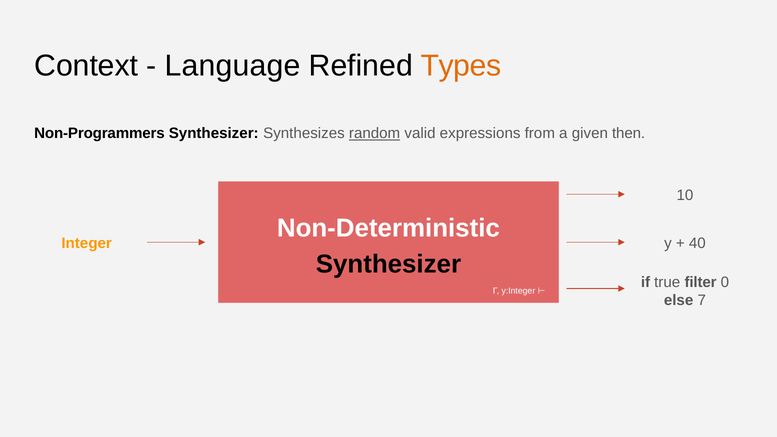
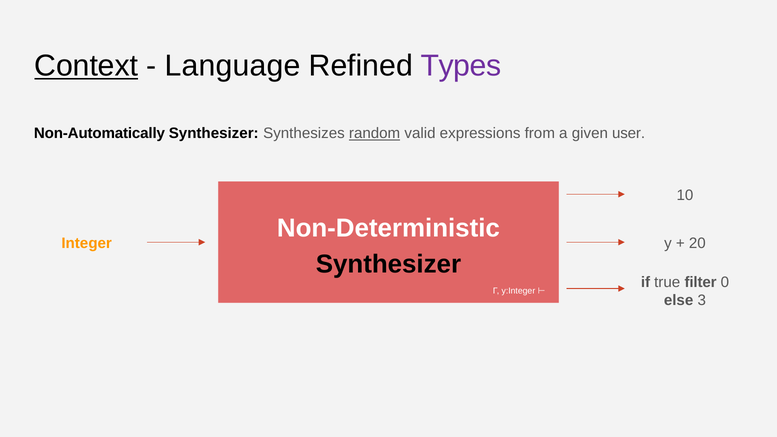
Context underline: none -> present (86, 66)
Types colour: orange -> purple (461, 66)
Non-Programmers: Non-Programmers -> Non-Automatically (99, 133)
then: then -> user (629, 133)
40: 40 -> 20 (697, 243)
7: 7 -> 3 (702, 300)
